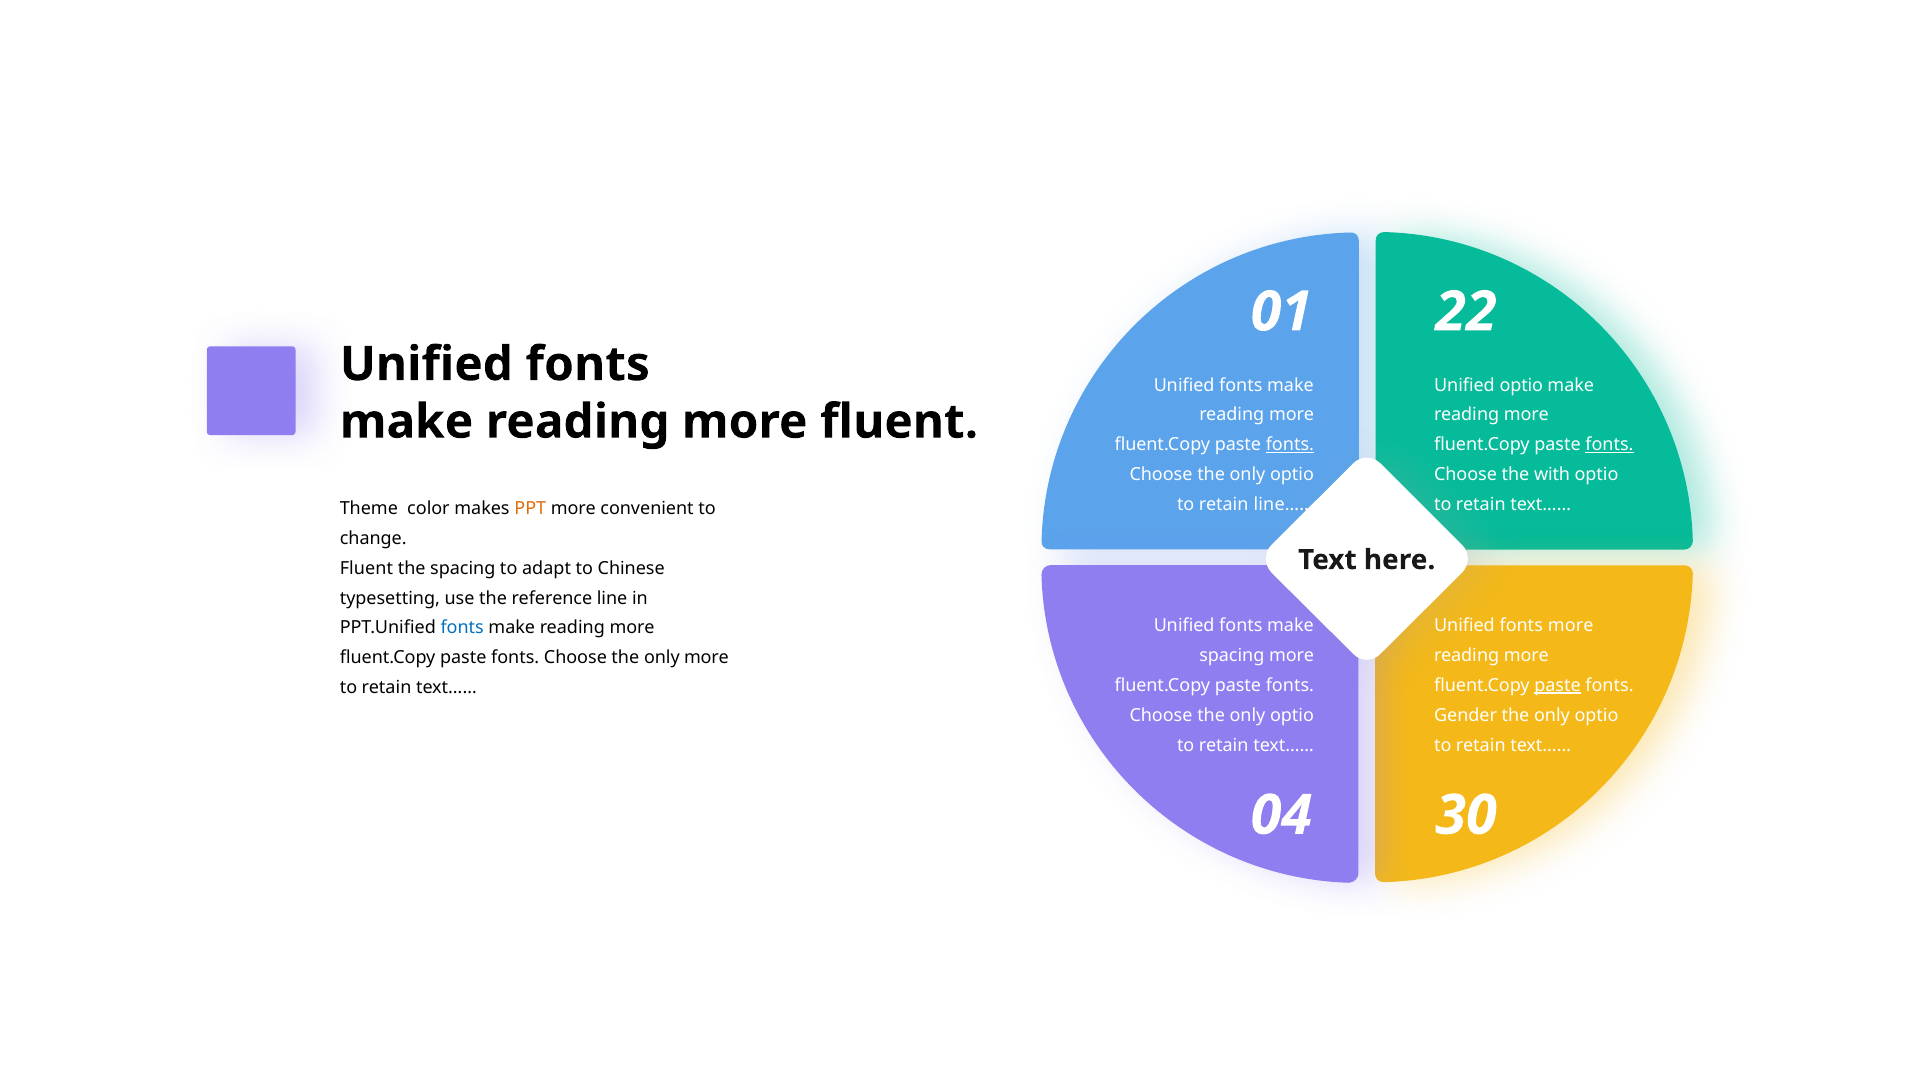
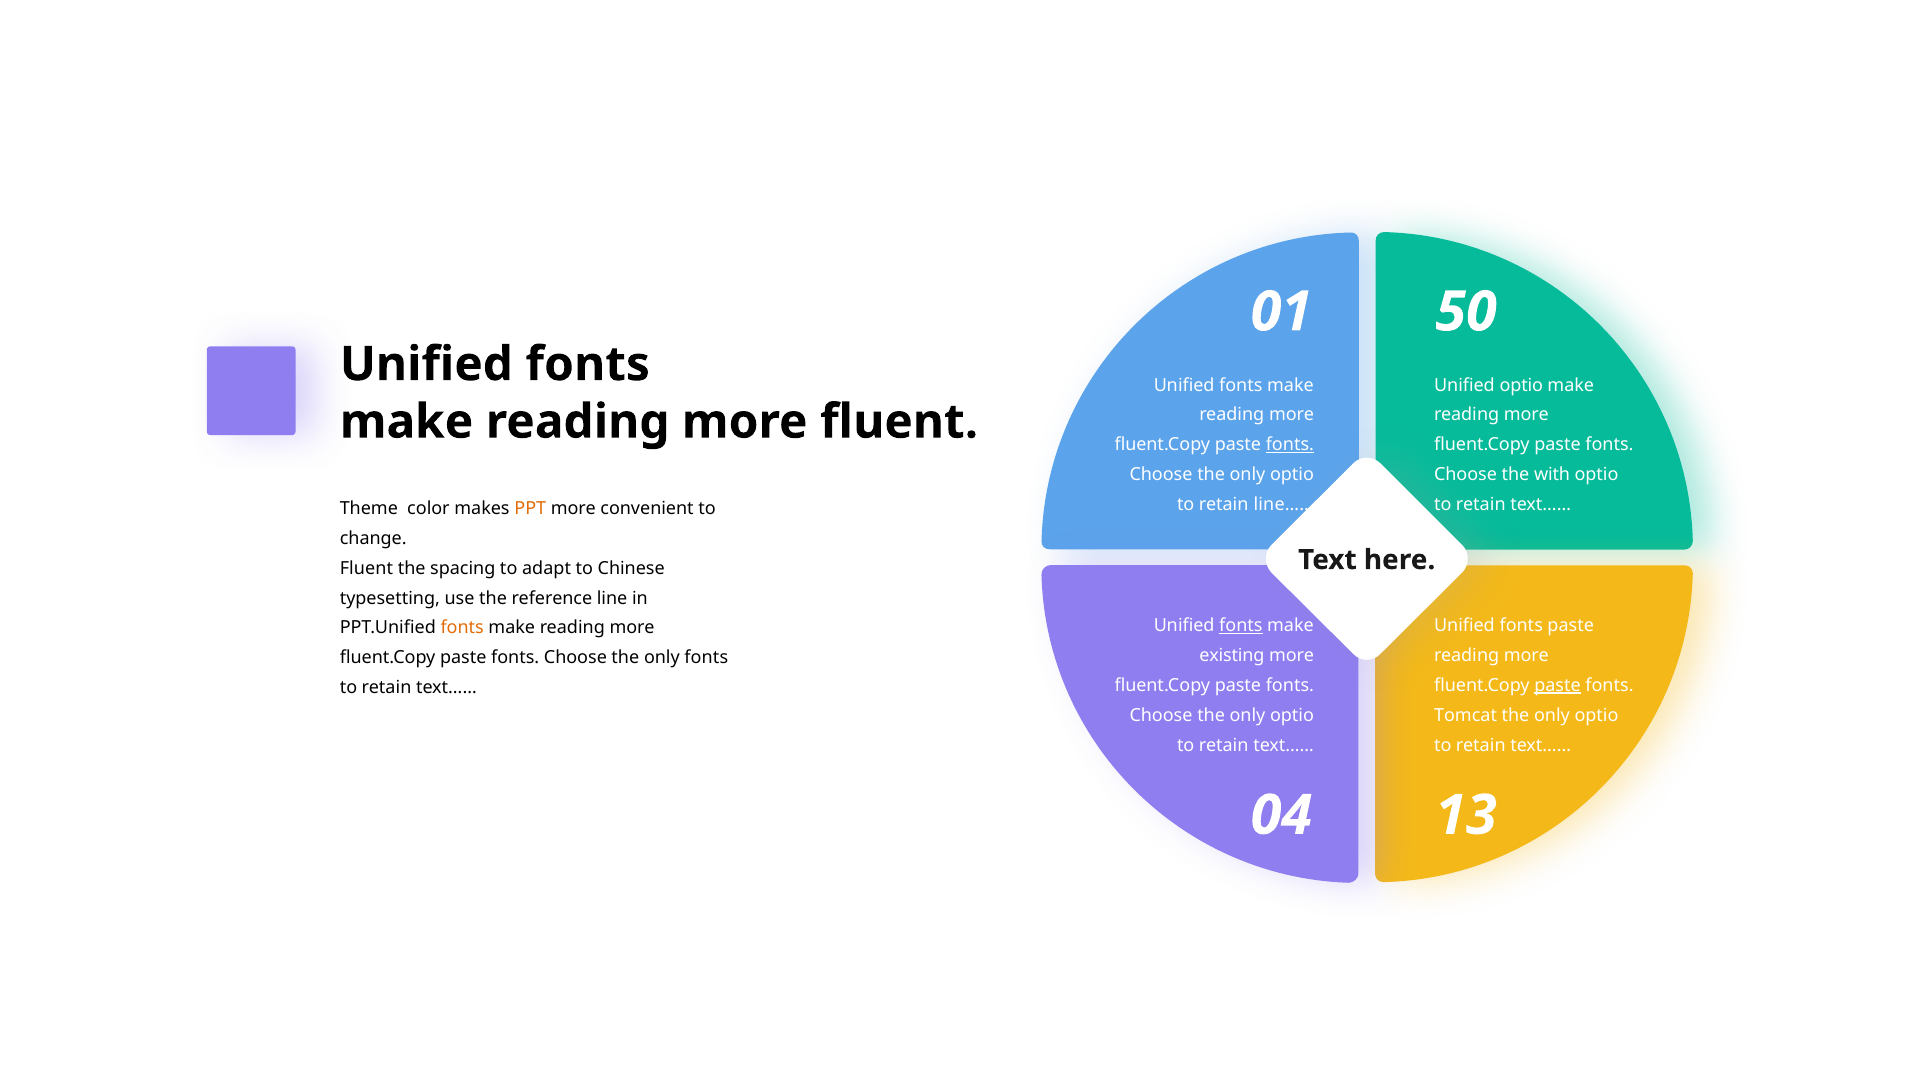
22: 22 -> 50 (1466, 312)
fonts underline: present -> none (1609, 445)
fonts underline: none -> present (1241, 625)
fonts more: more -> paste (1571, 625)
fonts colour: blue -> orange (462, 628)
spacing: spacing -> existing (1232, 655)
only more: more -> fonts (706, 658)
Gender: Gender -> Tomcat (1466, 715)
30: 30 -> 13 (1466, 815)
